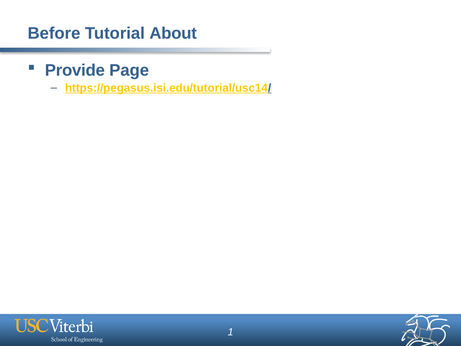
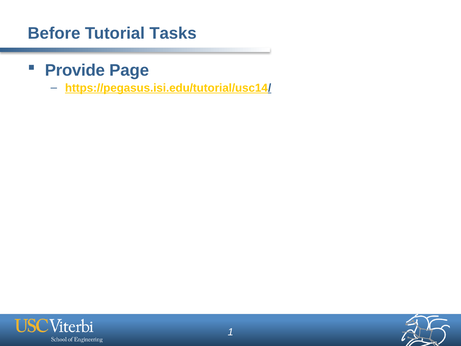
About: About -> Tasks (173, 33)
